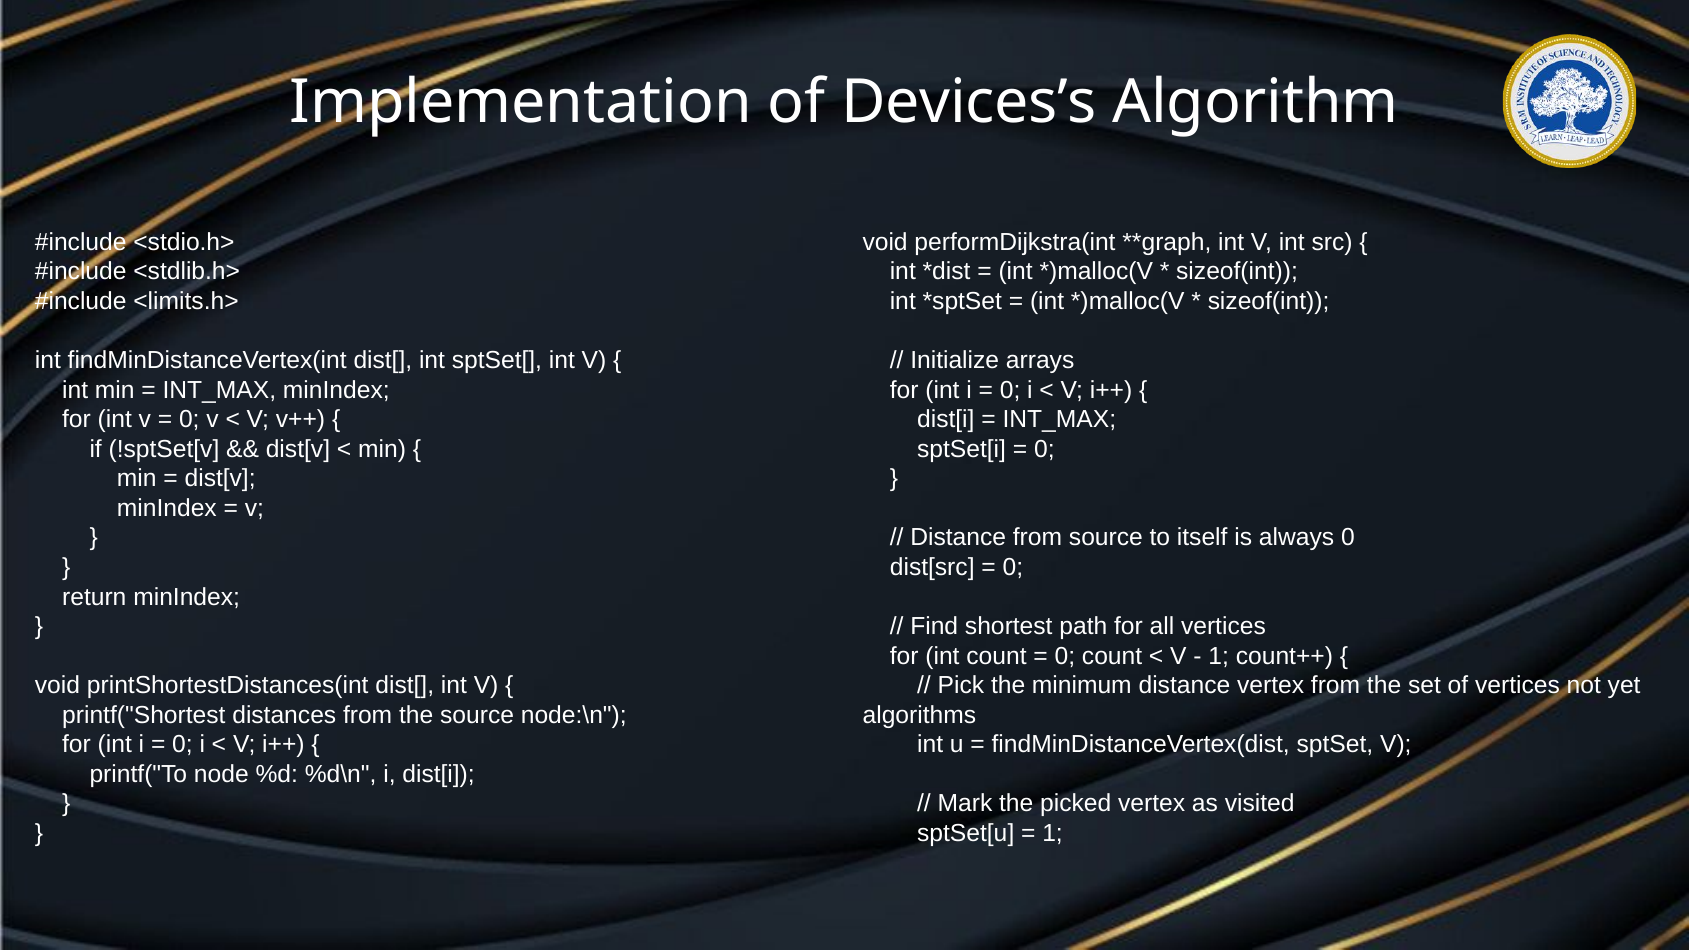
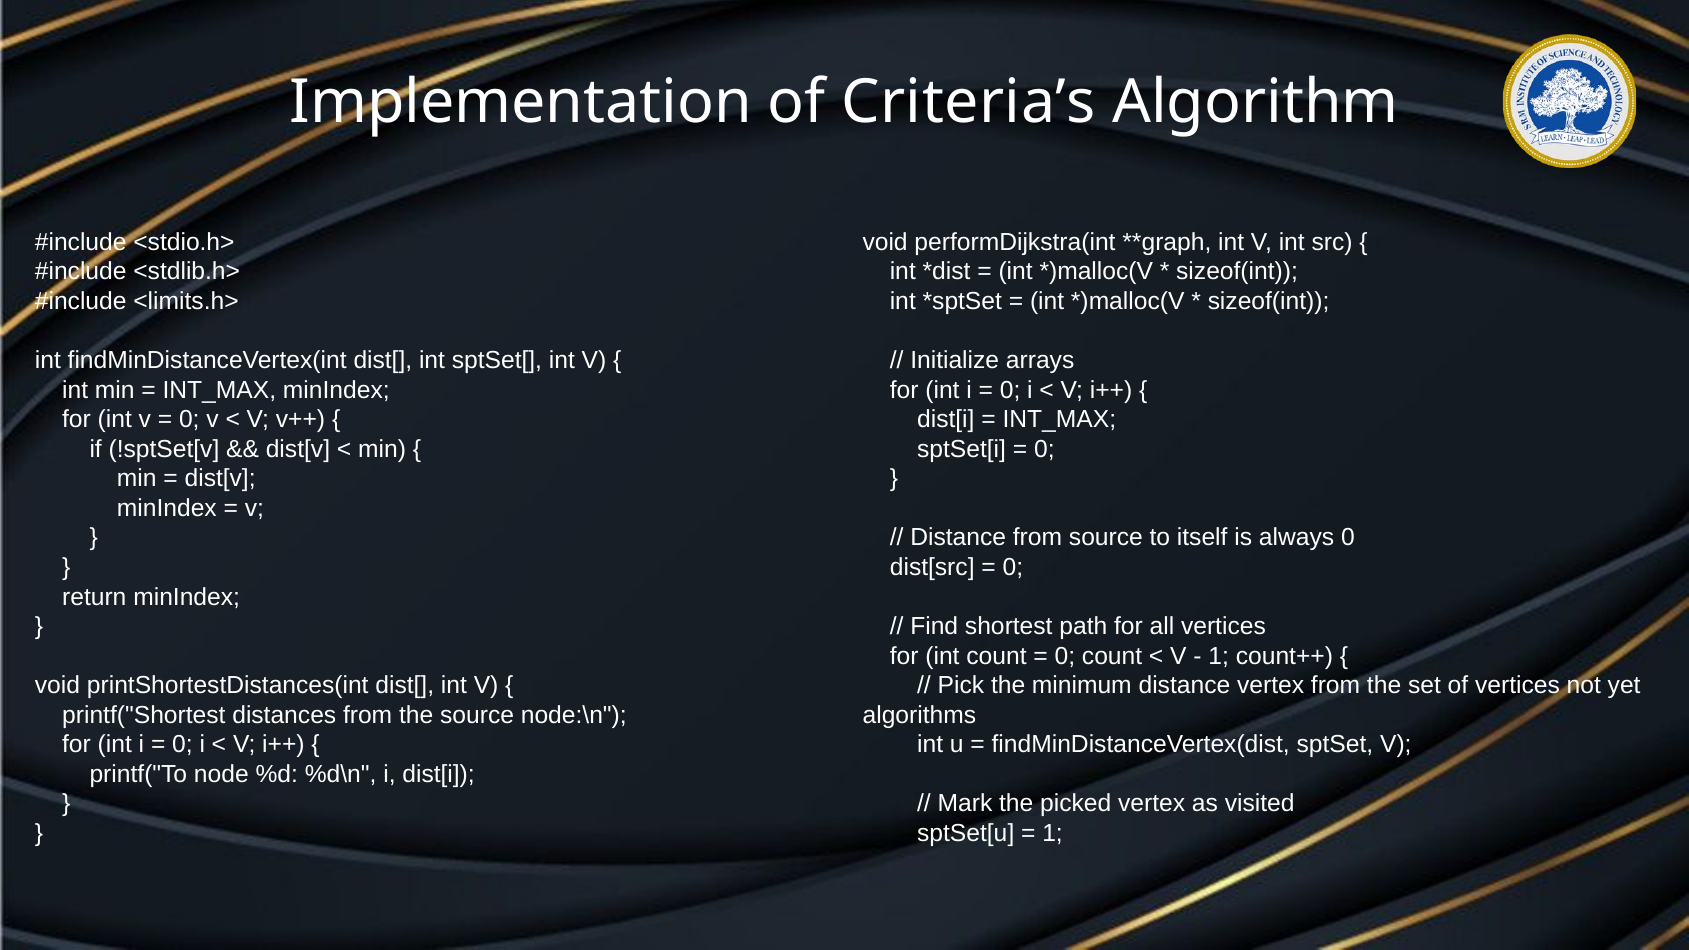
Devices’s: Devices’s -> Criteria’s (969, 103)
